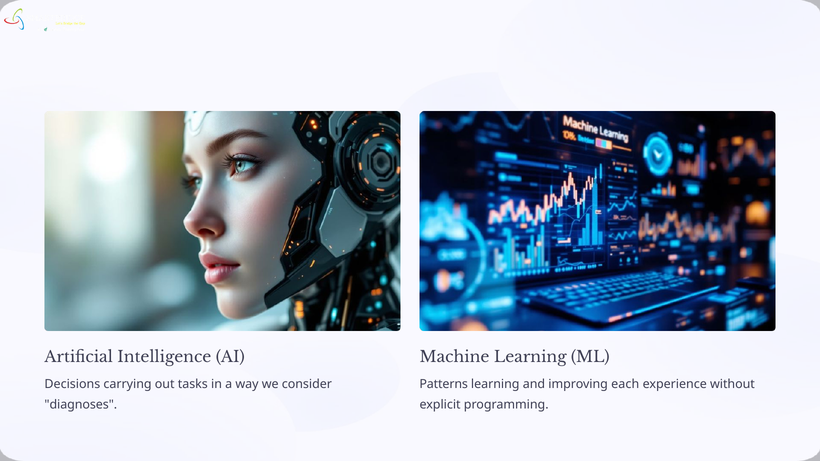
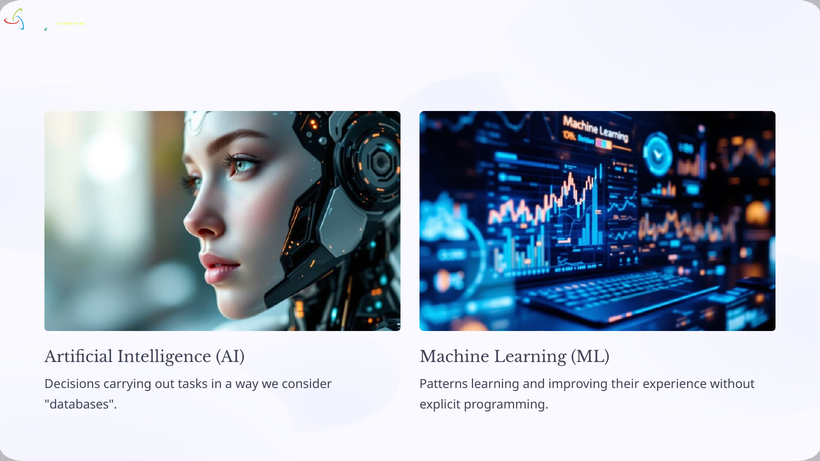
each: each -> their (625, 384)
diagnoses: diagnoses -> databases (81, 405)
